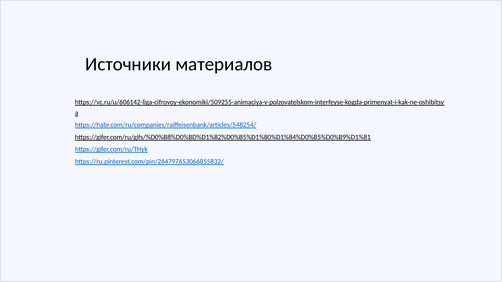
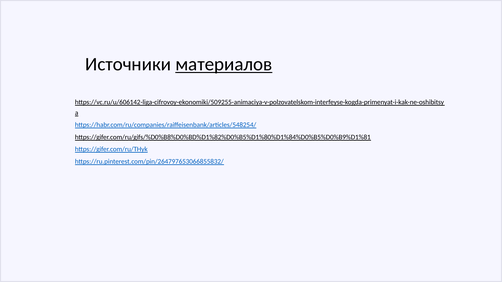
материалов underline: none -> present (224, 64)
